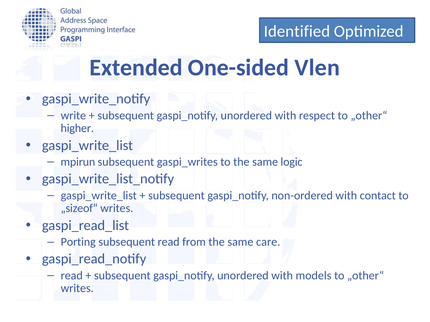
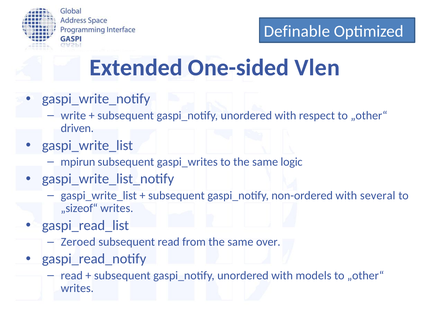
Identified: Identified -> Definable (297, 31)
higher: higher -> driven (77, 129)
contact: contact -> several (378, 196)
Porting: Porting -> Zeroed (78, 242)
care: care -> over (268, 242)
